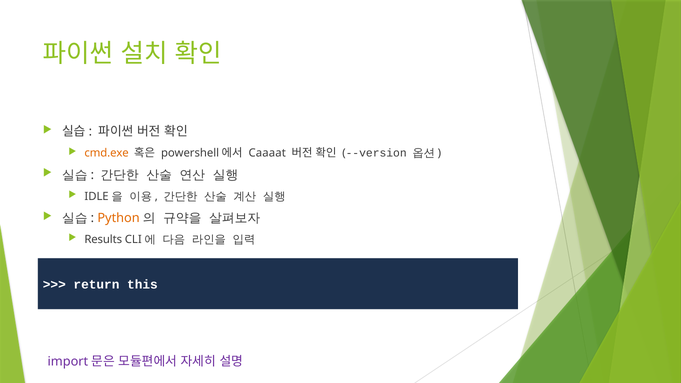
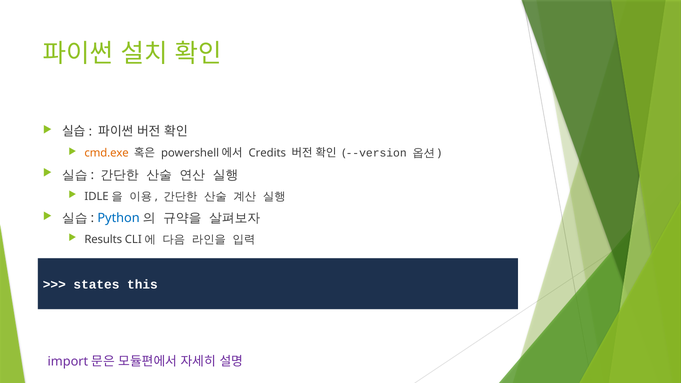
Caaaat: Caaaat -> Credits (267, 153)
Python colour: orange -> blue (119, 218)
return: return -> states (96, 285)
